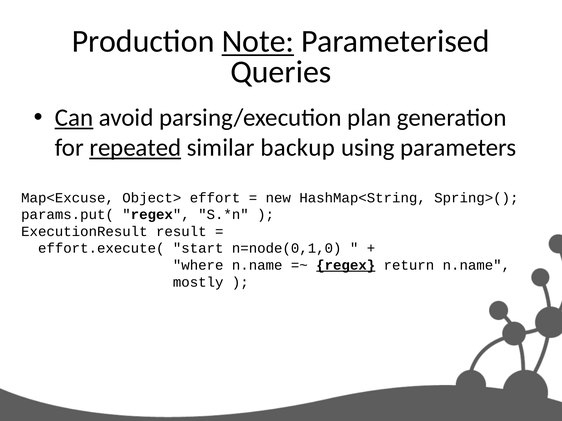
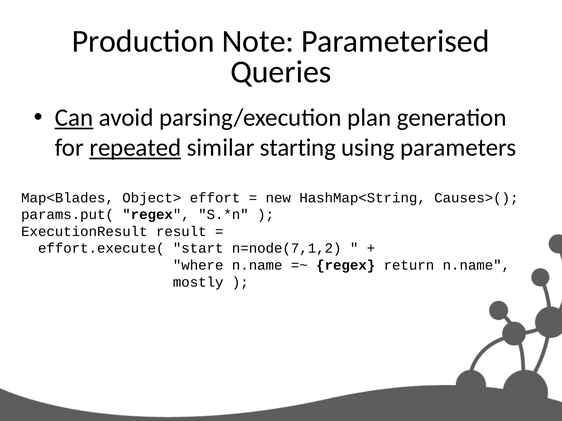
Note underline: present -> none (258, 41)
backup: backup -> starting (298, 148)
Map<Excuse: Map<Excuse -> Map<Blades (68, 198)
Spring>(: Spring>( -> Causes>( (476, 198)
n=node(0,1,0: n=node(0,1,0 -> n=node(7,1,2 (287, 249)
regex underline: present -> none (346, 266)
